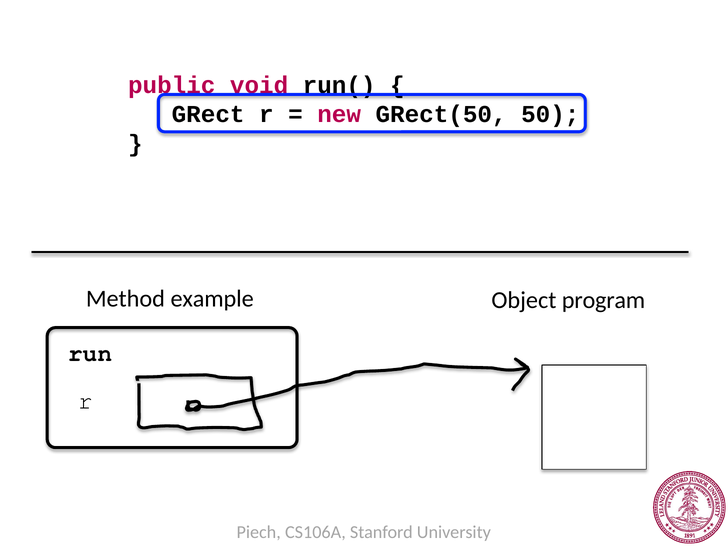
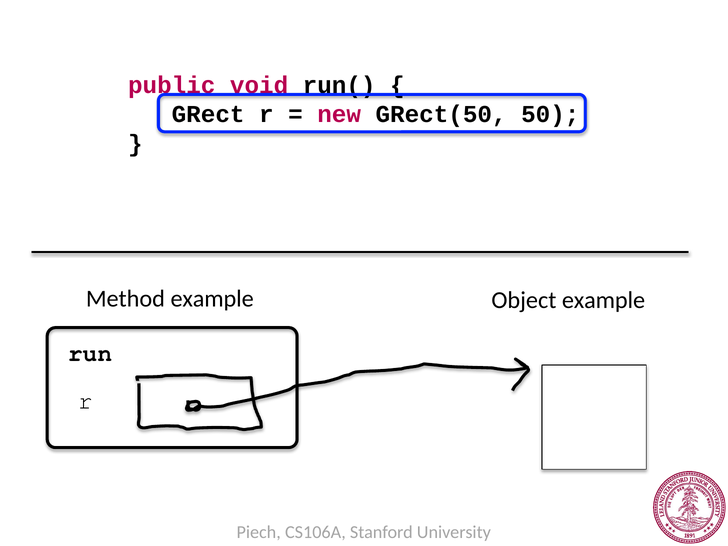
Object program: program -> example (603, 300)
